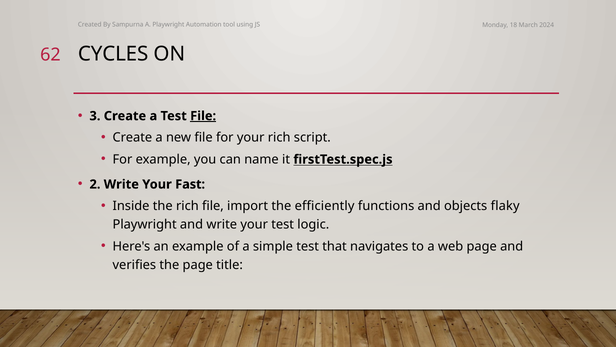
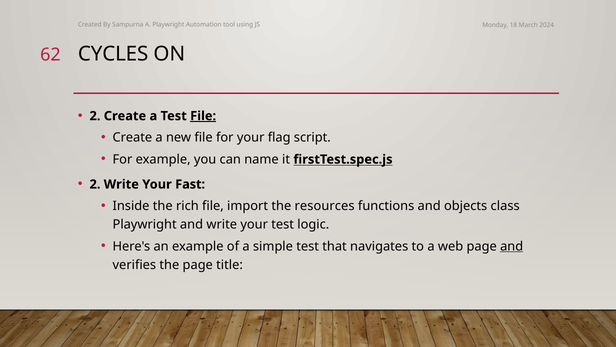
3: 3 -> 2 (95, 116)
your rich: rich -> flag (279, 138)
efficiently: efficiently -> resources (325, 206)
flaky: flaky -> class (505, 206)
and underline: none -> present (512, 246)
